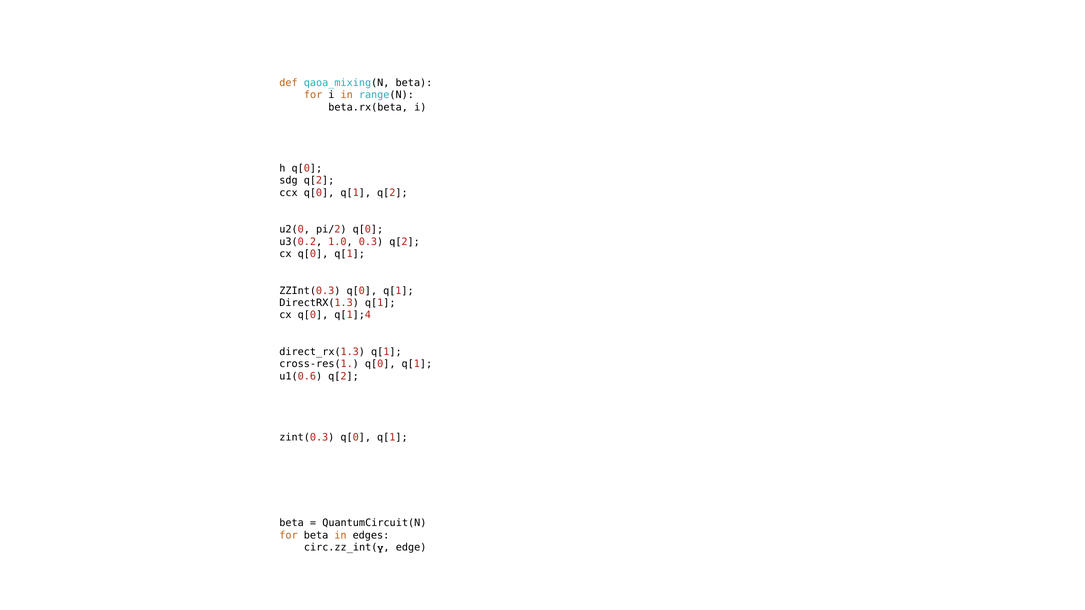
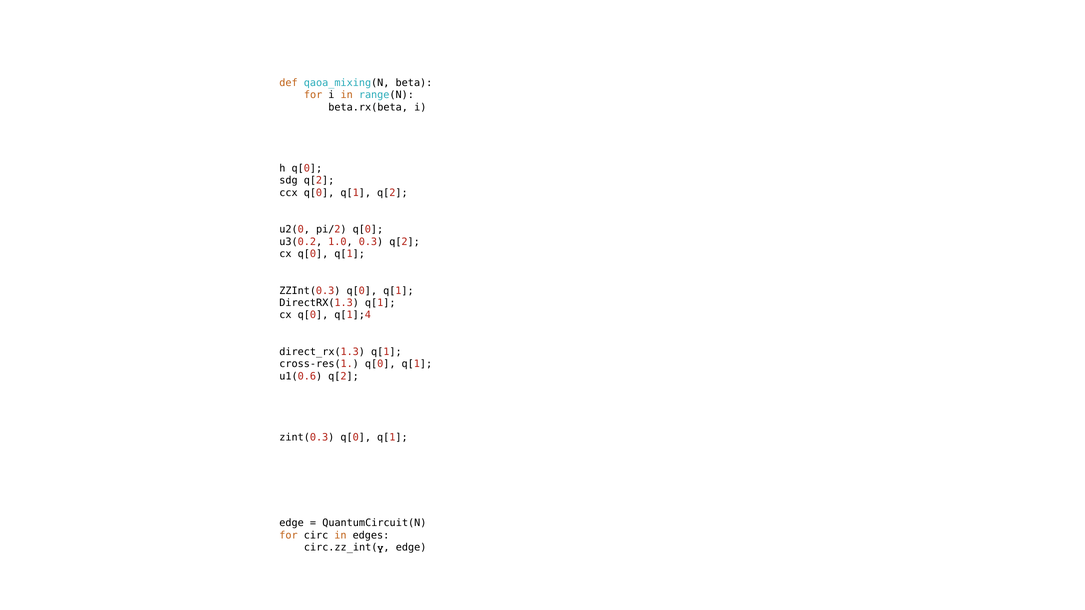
beta: beta -> edge (292, 523)
for beta: beta -> circ (316, 536)
